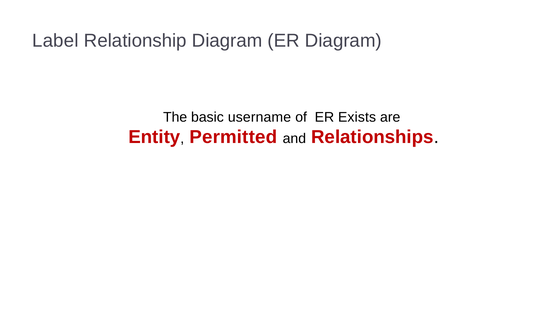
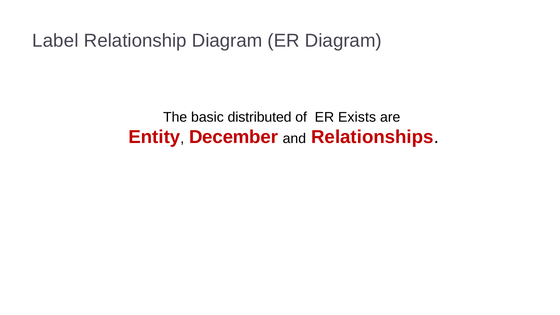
username: username -> distributed (260, 117)
Permitted: Permitted -> December (233, 137)
